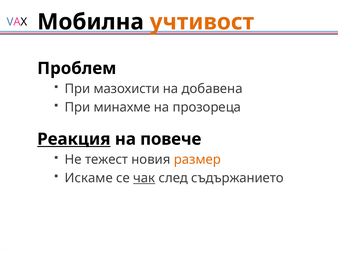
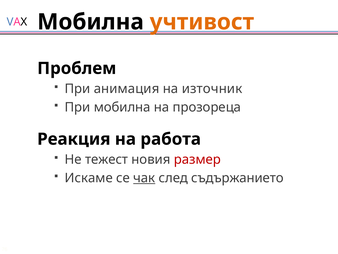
мазохисти: мазохисти -> анимация (127, 89)
добавена: добавена -> източник (212, 89)
При минахме: минахме -> мобилна (122, 107)
Реакция underline: present -> none (74, 139)
повече: повече -> работа (171, 139)
размер colour: orange -> red (197, 159)
